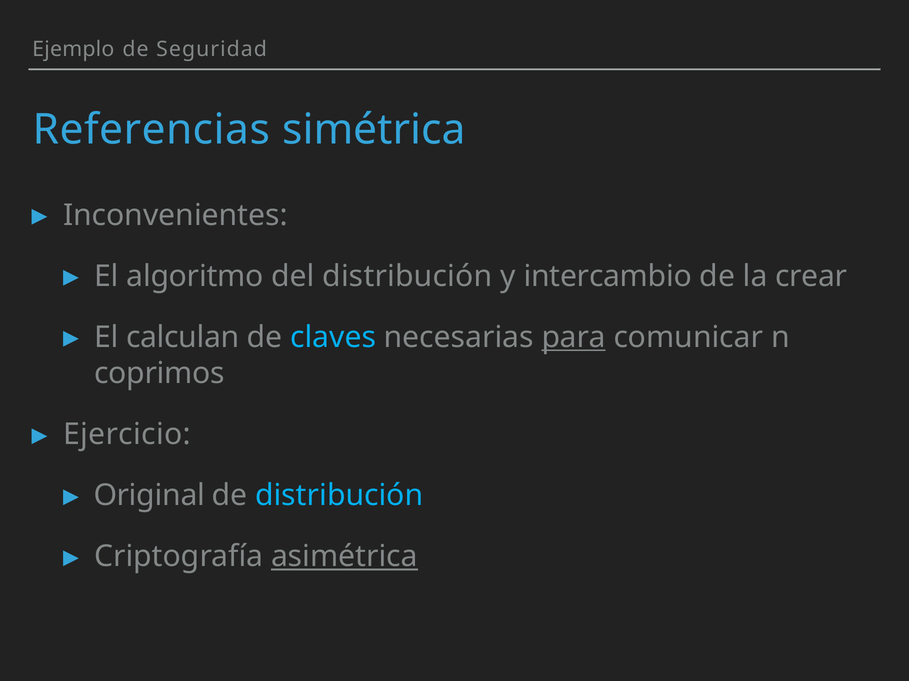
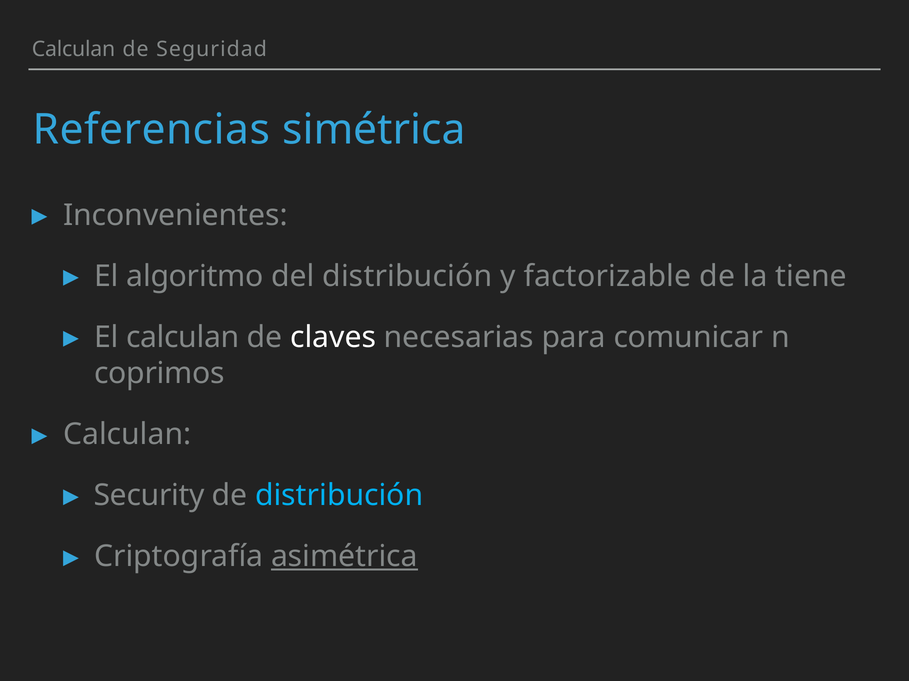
Ejemplo: Ejemplo -> Calculan (73, 49)
intercambio: intercambio -> factorizable (607, 277)
crear: crear -> tiene (811, 277)
claves colour: light blue -> white (333, 338)
para underline: present -> none (574, 338)
Ejercicio: Ejercicio -> Calculan (127, 435)
Original: Original -> Security (149, 496)
